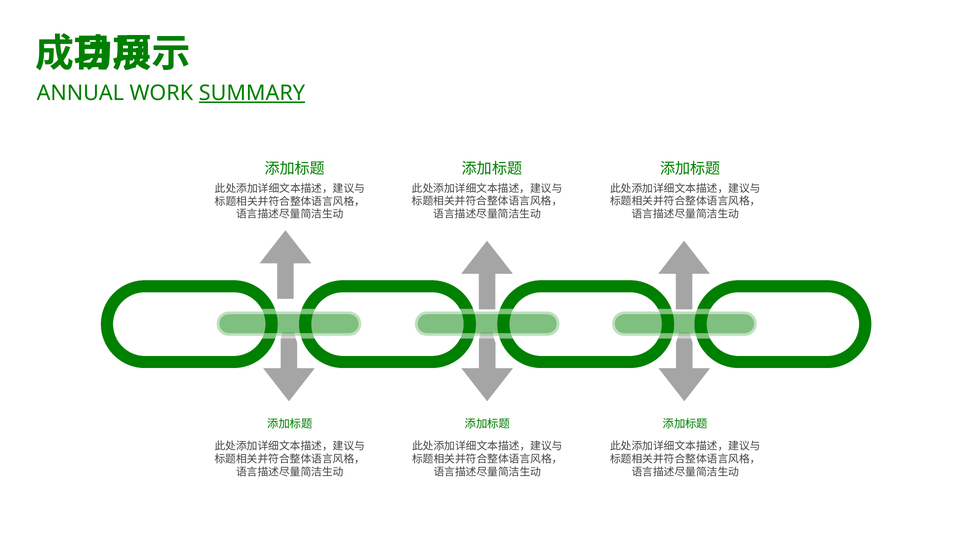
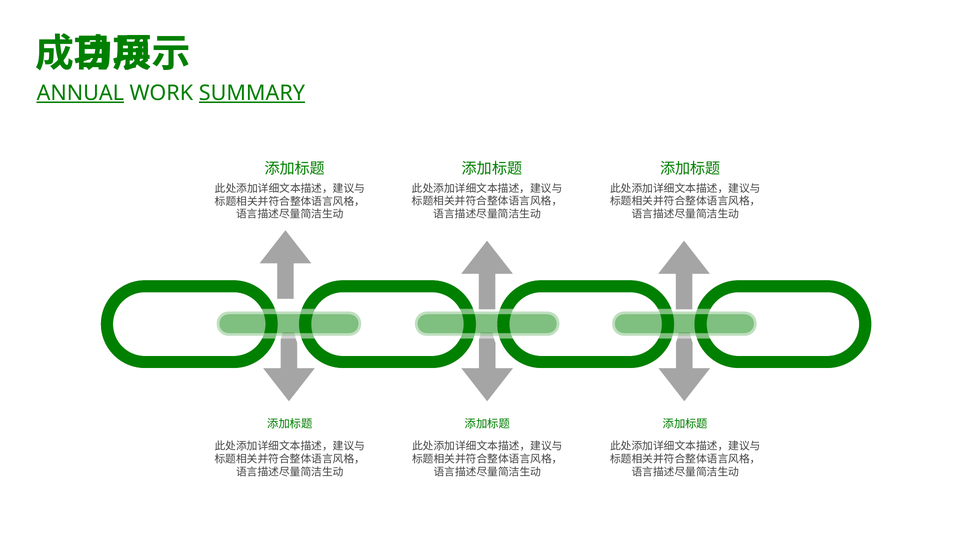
ANNUAL underline: none -> present (80, 93)
